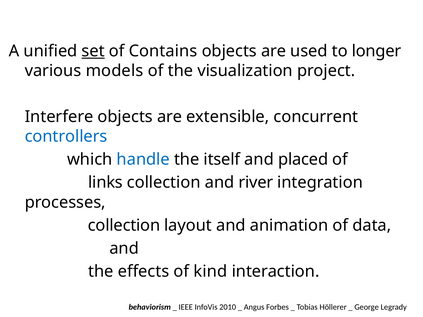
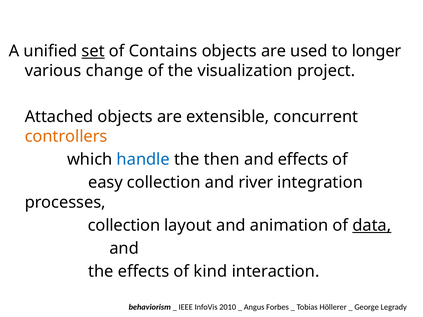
models: models -> change (115, 71)
Interfere: Interfere -> Attached (59, 117)
controllers colour: blue -> orange (66, 137)
itself: itself -> then (222, 160)
and placed: placed -> effects (303, 160)
links: links -> easy (105, 183)
data underline: none -> present (372, 225)
